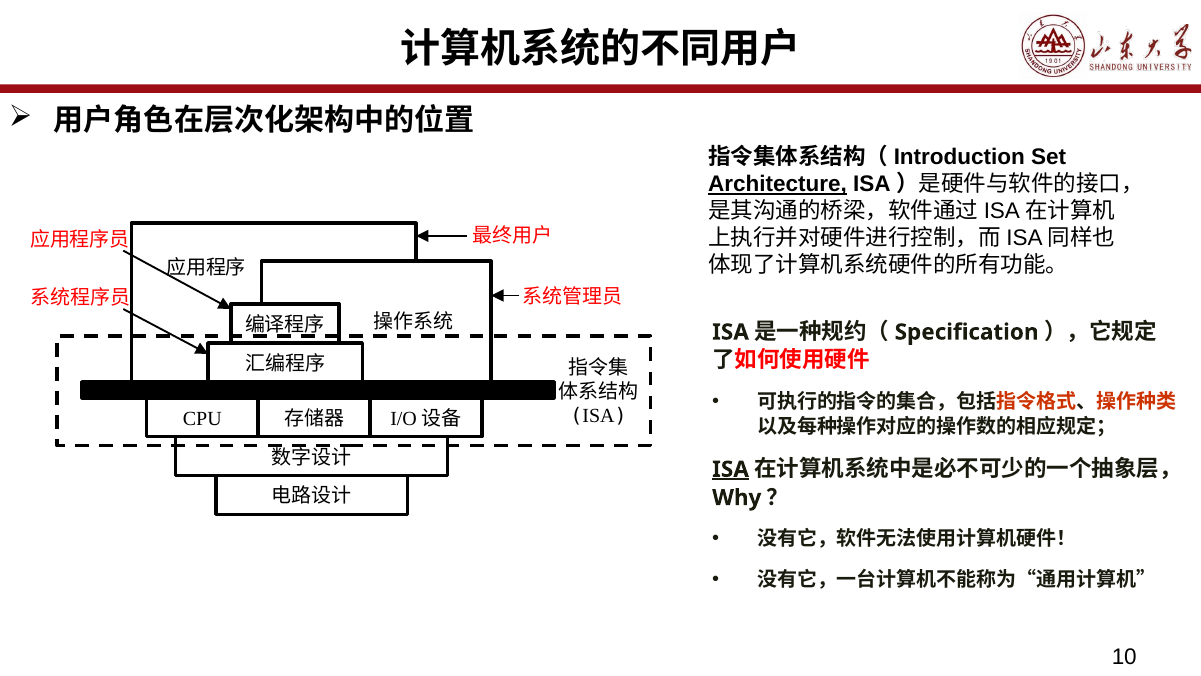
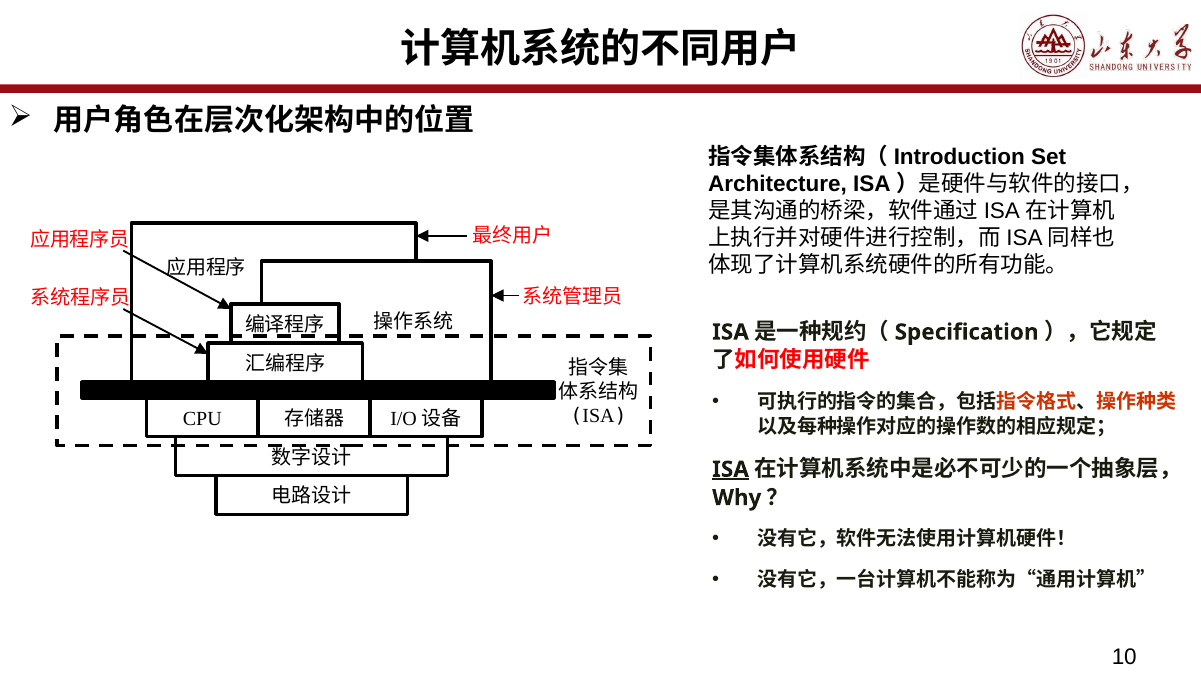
Architecture underline: present -> none (778, 184)
